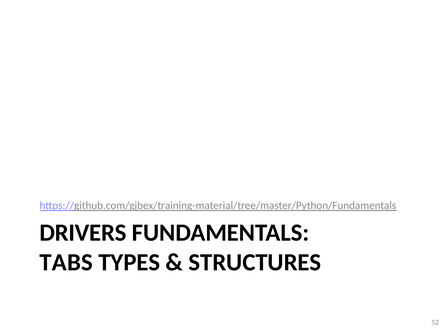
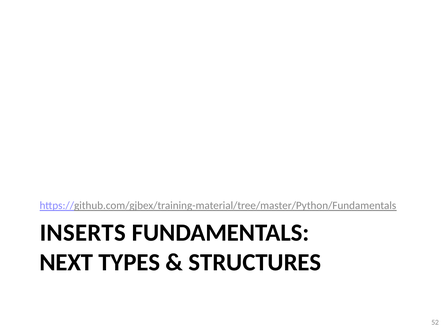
DRIVERS: DRIVERS -> INSERTS (83, 233)
TABS: TABS -> NEXT (66, 263)
